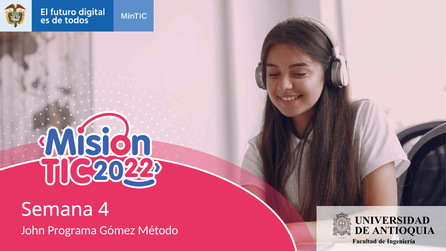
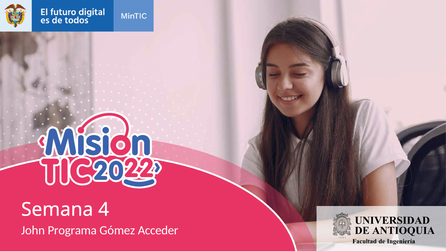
Método: Método -> Acceder (158, 230)
